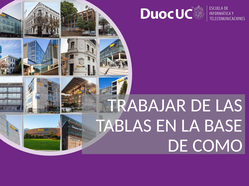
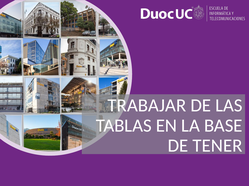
COMO: COMO -> TENER (217, 146)
